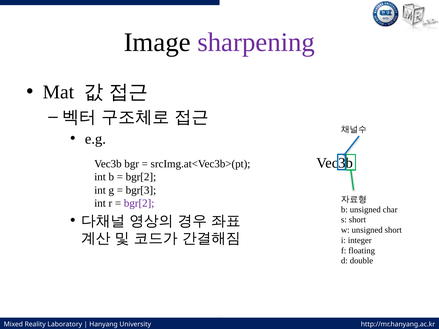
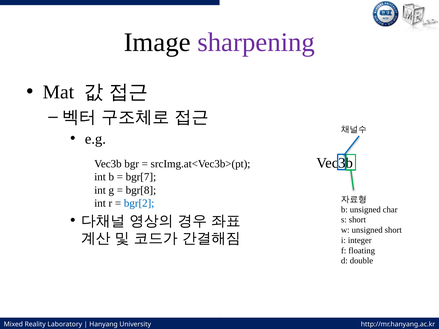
bgr[2: bgr[2 -> bgr[7 (141, 177)
bgr[3: bgr[3 -> bgr[8 (141, 190)
bgr[2 colour: purple -> blue (139, 203)
